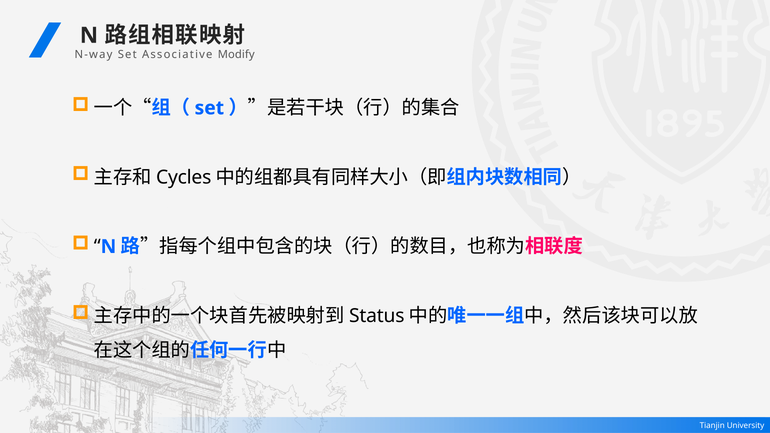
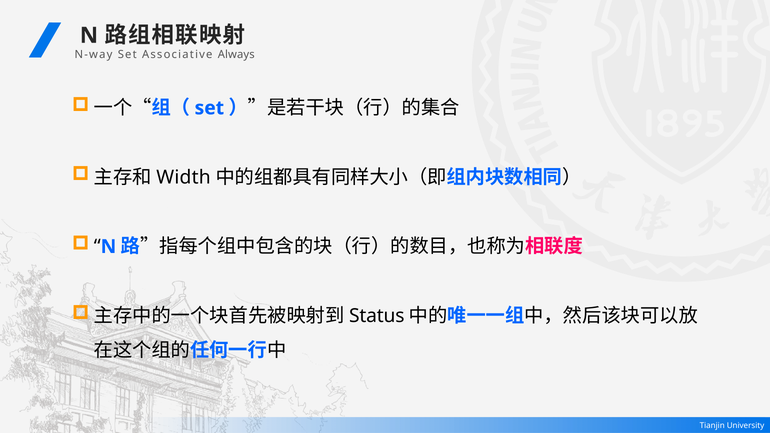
Modify: Modify -> Always (236, 54)
Cycles: Cycles -> Width (184, 177)
